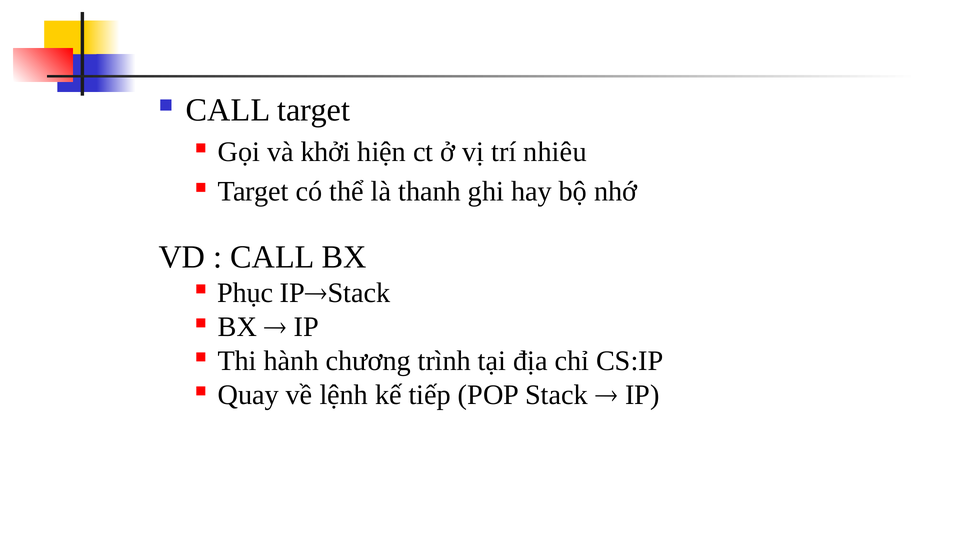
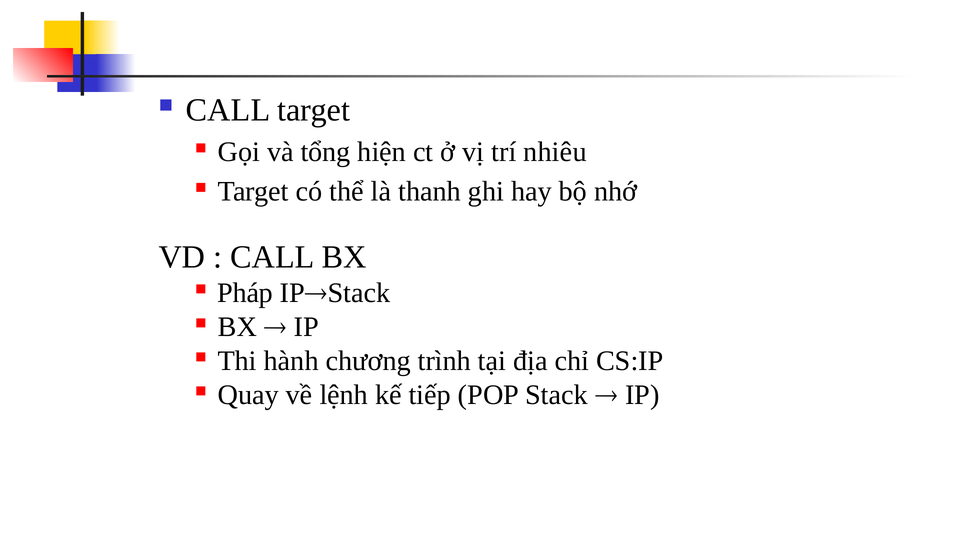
khởi: khởi -> tổng (326, 152)
Phục: Phục -> Pháp (245, 293)
